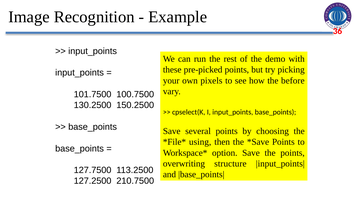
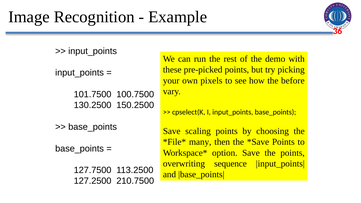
several: several -> scaling (198, 131)
using: using -> many (200, 142)
structure: structure -> sequence (230, 164)
